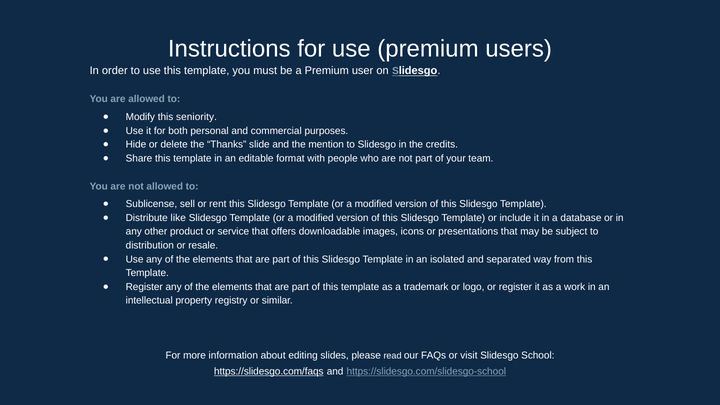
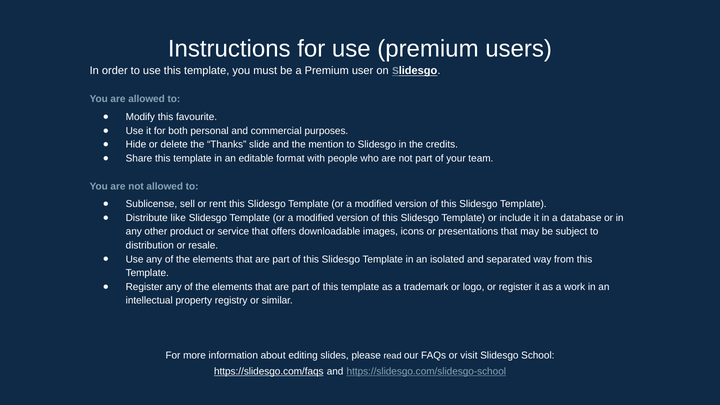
seniority: seniority -> favourite (197, 117)
